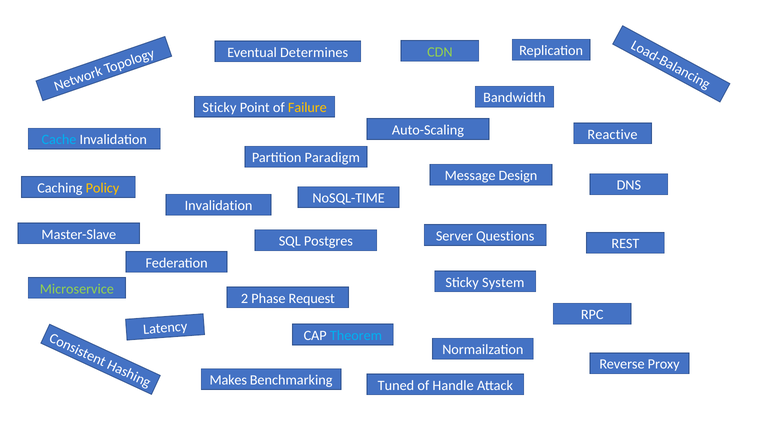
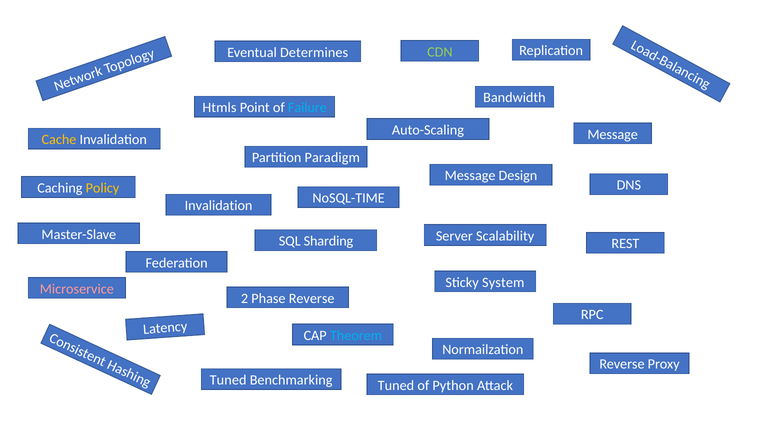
Sticky: Sticky -> Htmls (219, 108)
Failure colour: yellow -> light blue (307, 108)
Reactive: Reactive -> Message (613, 135)
Cache colour: light blue -> yellow (59, 140)
Questions: Questions -> Scalability (505, 236)
Postgres: Postgres -> Sharding (328, 241)
Microservice colour: light green -> pink (77, 289)
Phase Request: Request -> Reverse (312, 299)
Makes: Makes -> Tuned (228, 380)
Handle: Handle -> Python (453, 386)
